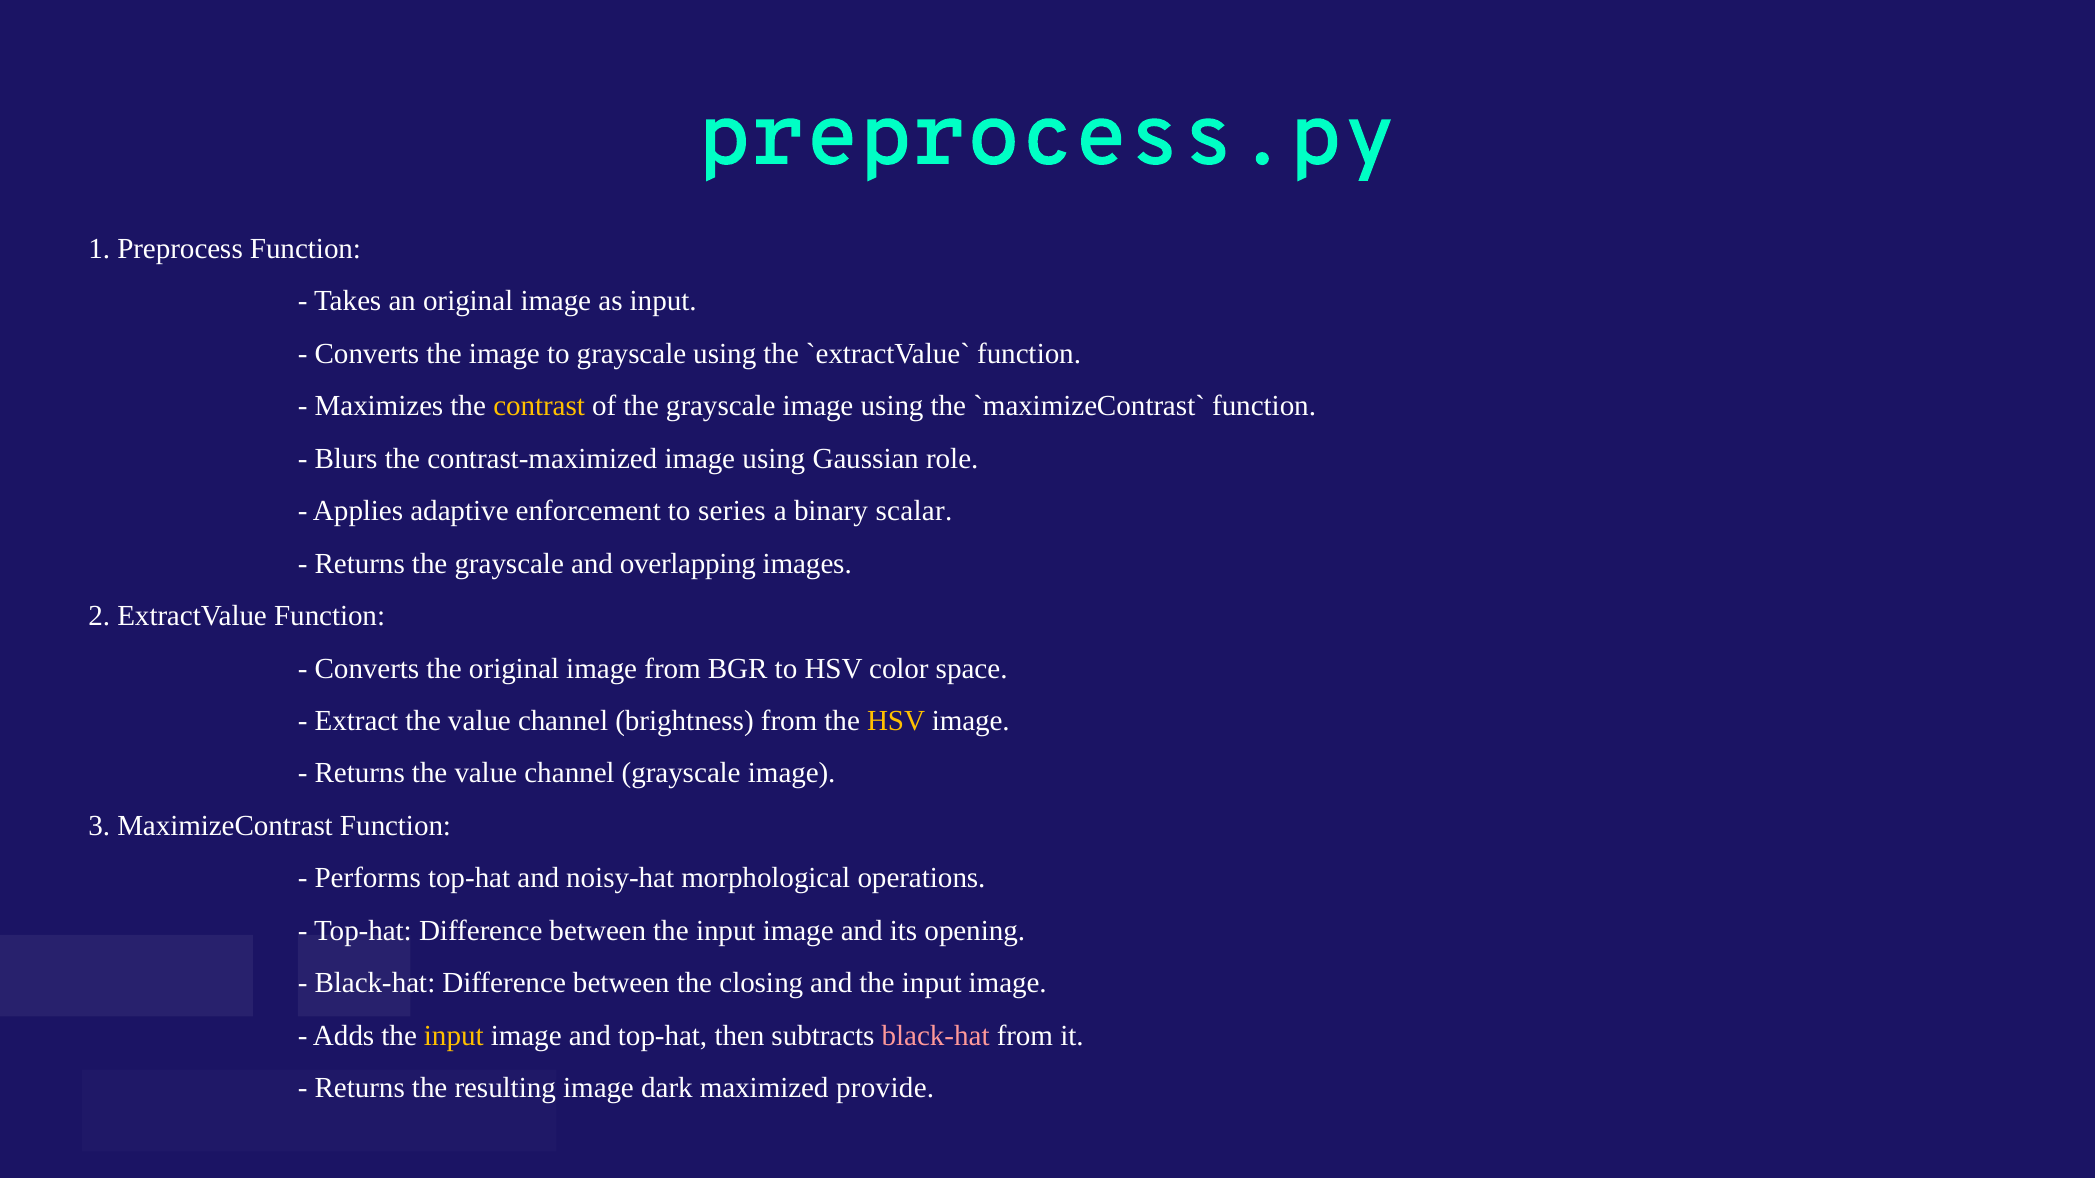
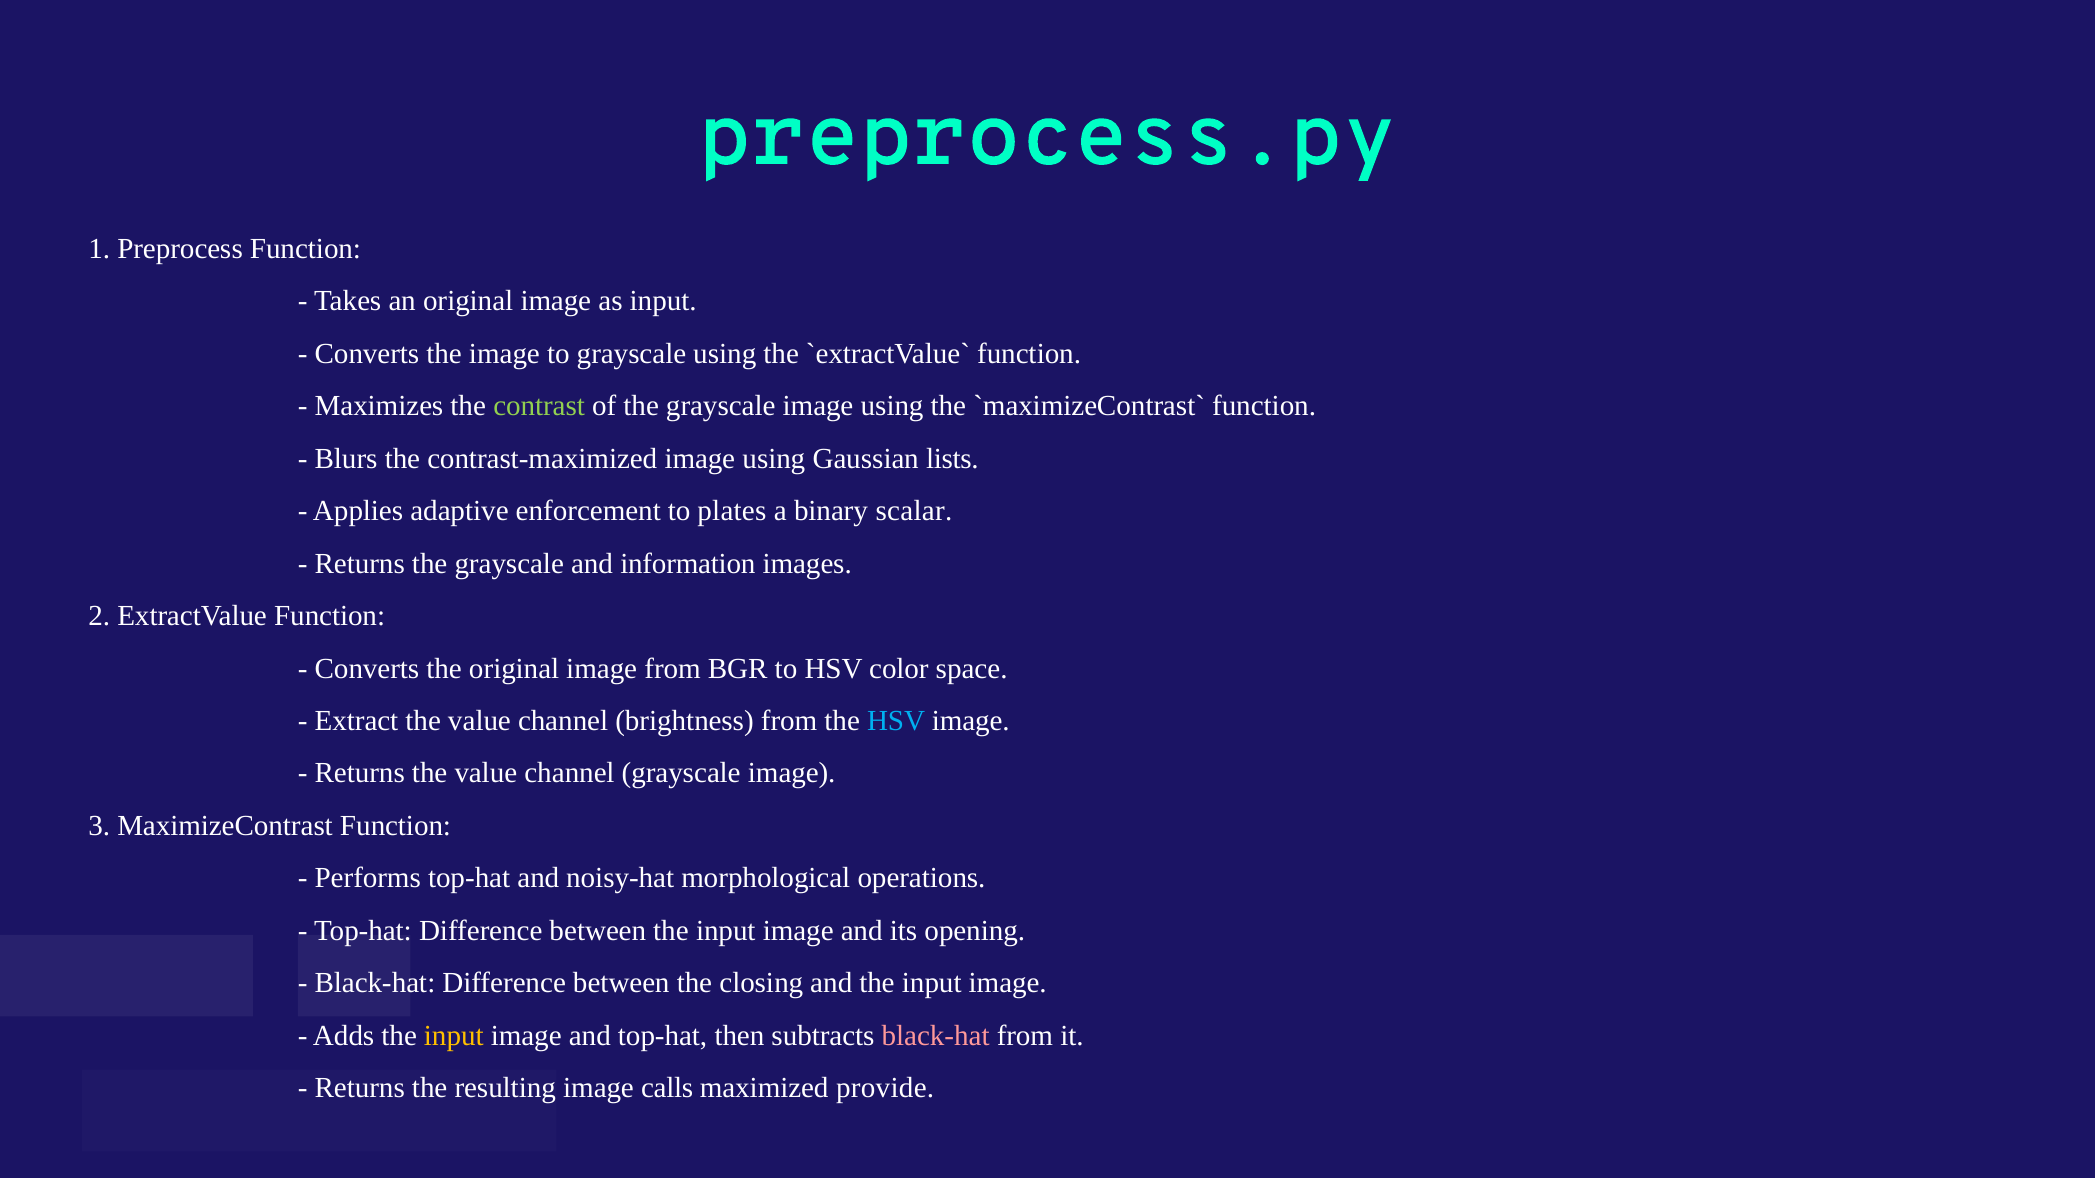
contrast colour: yellow -> light green (539, 406)
role: role -> lists (952, 459)
series: series -> plates (732, 511)
overlapping: overlapping -> information (688, 564)
HSV colour: yellow -> light blue (896, 721)
dark: dark -> calls (667, 1088)
